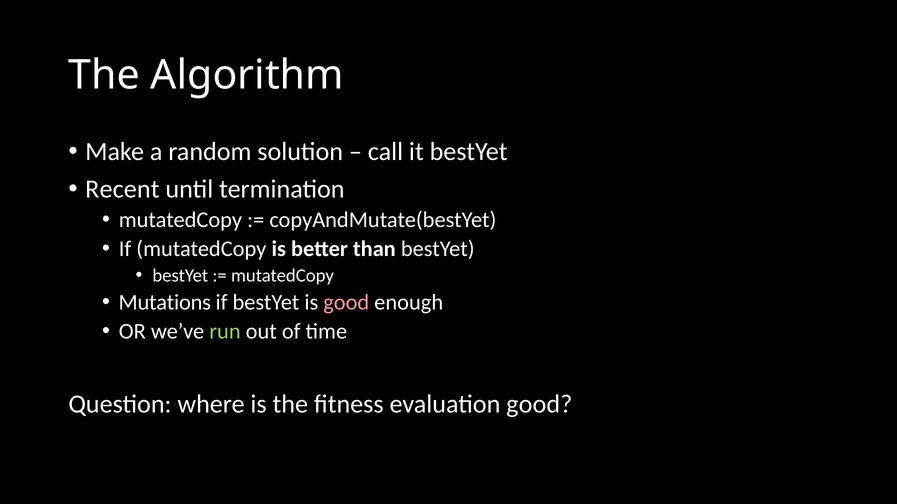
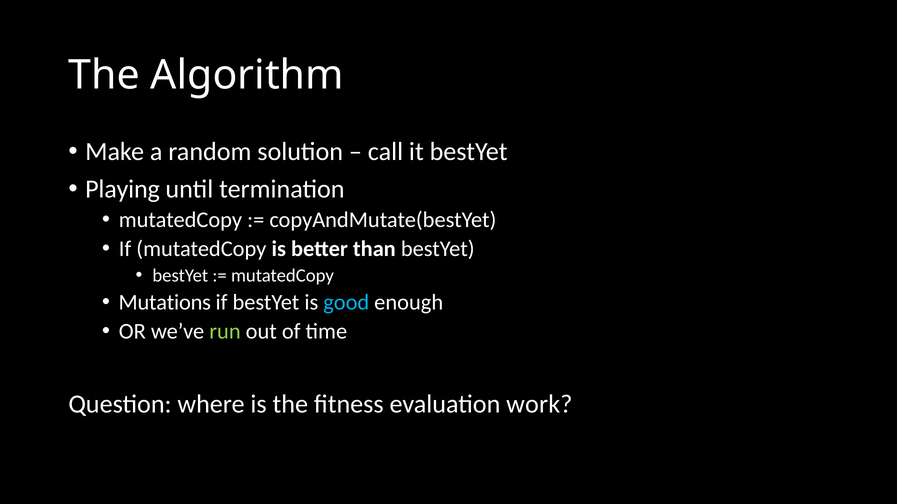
Recent: Recent -> Playing (123, 189)
good colour: pink -> light blue (346, 303)
evaluation good: good -> work (539, 405)
